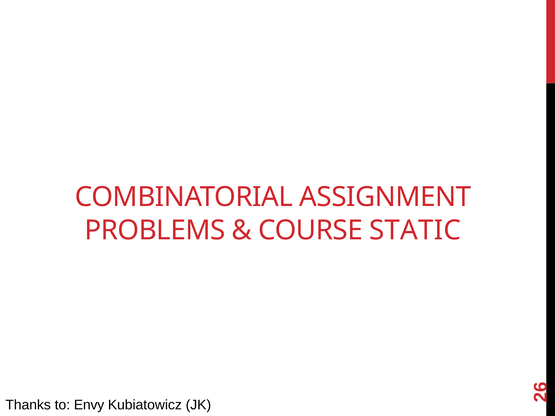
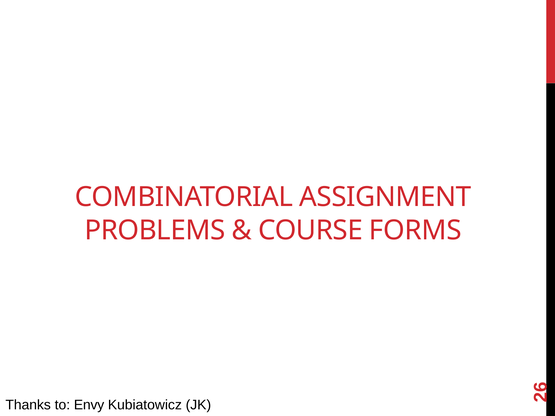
STATIC: STATIC -> FORMS (415, 231)
